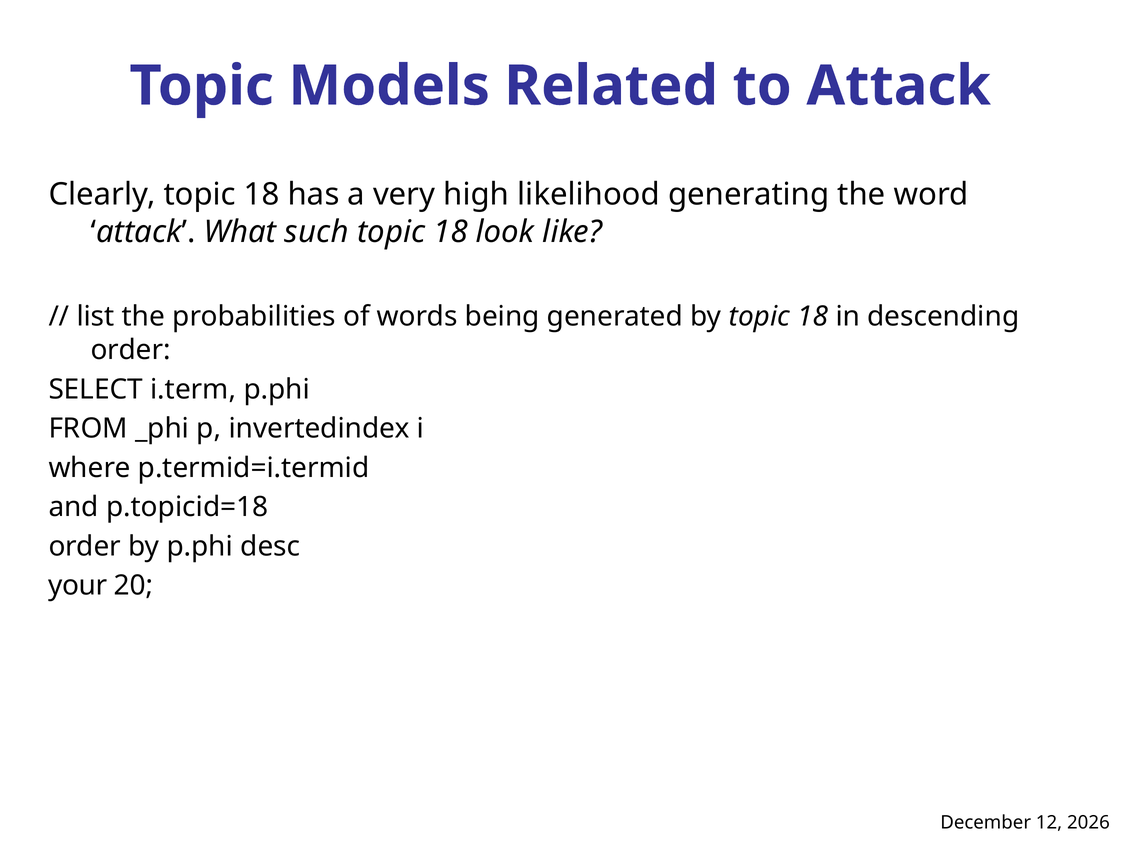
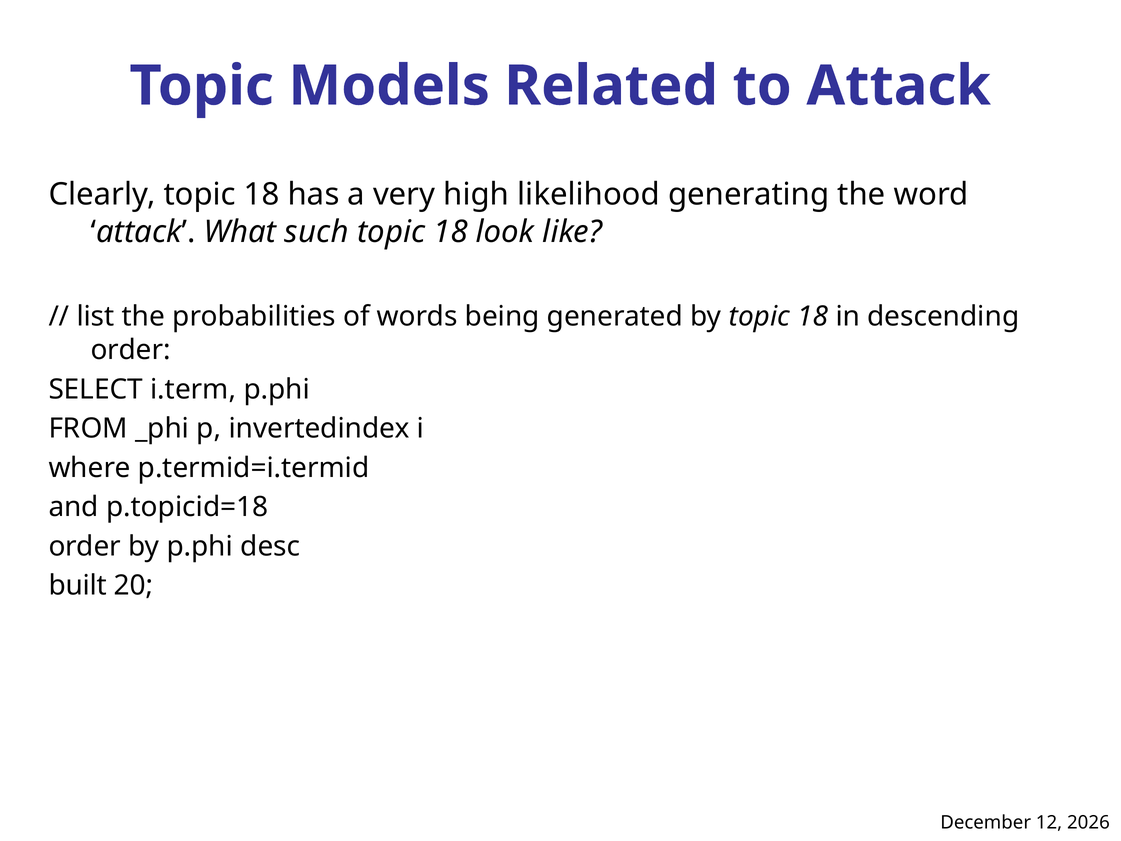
your: your -> built (78, 586)
